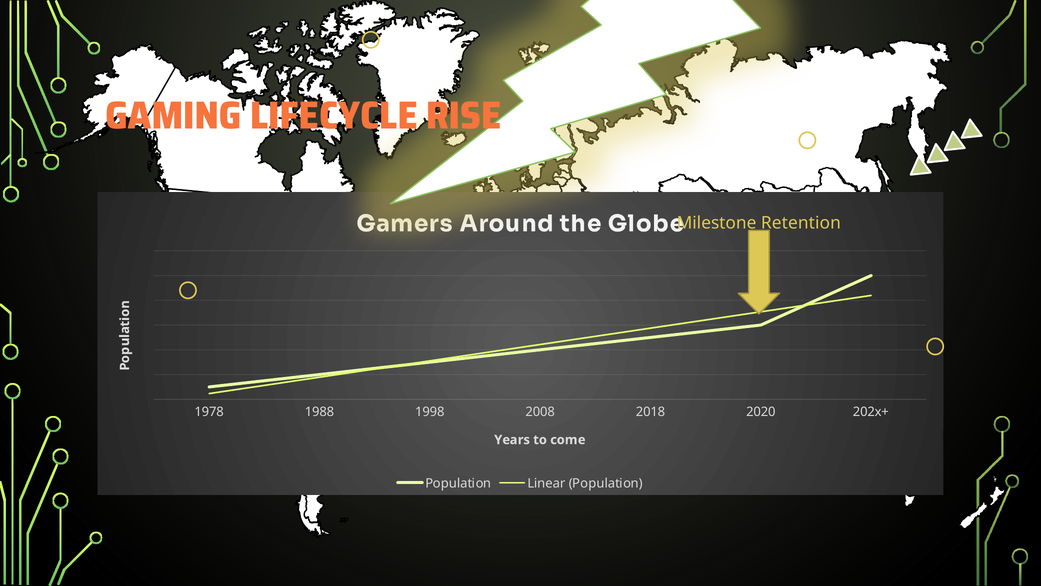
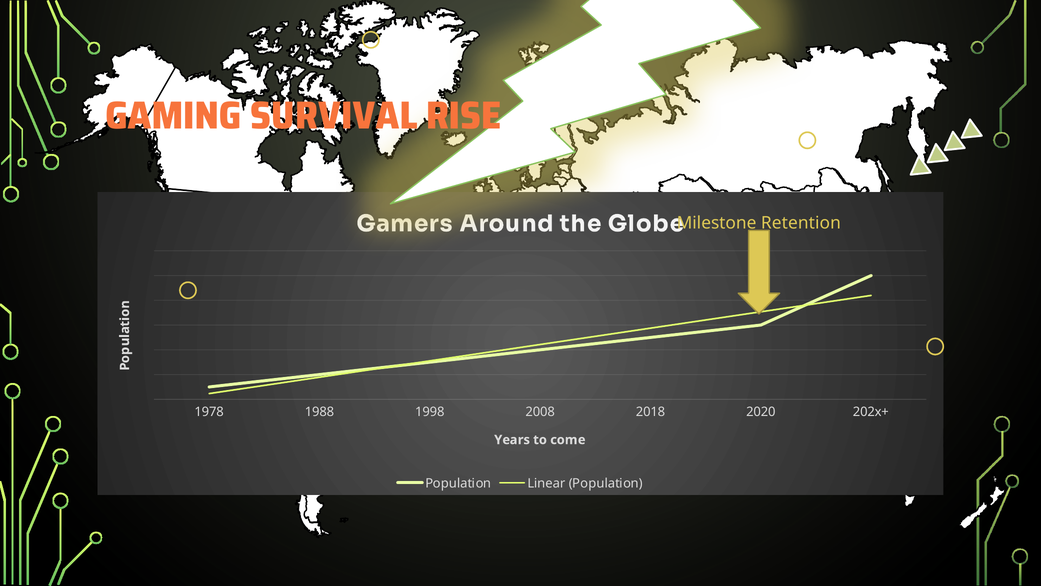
LIFECYCLE: LIFECYCLE -> SURVIVAL (334, 116)
